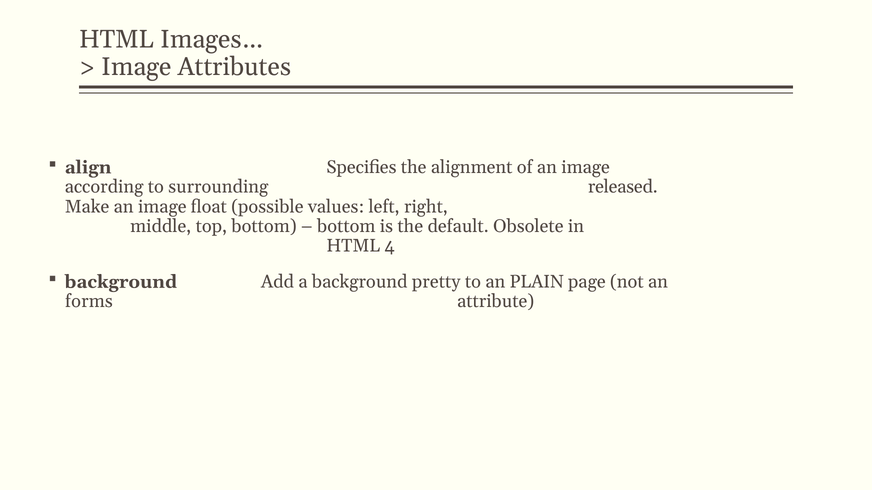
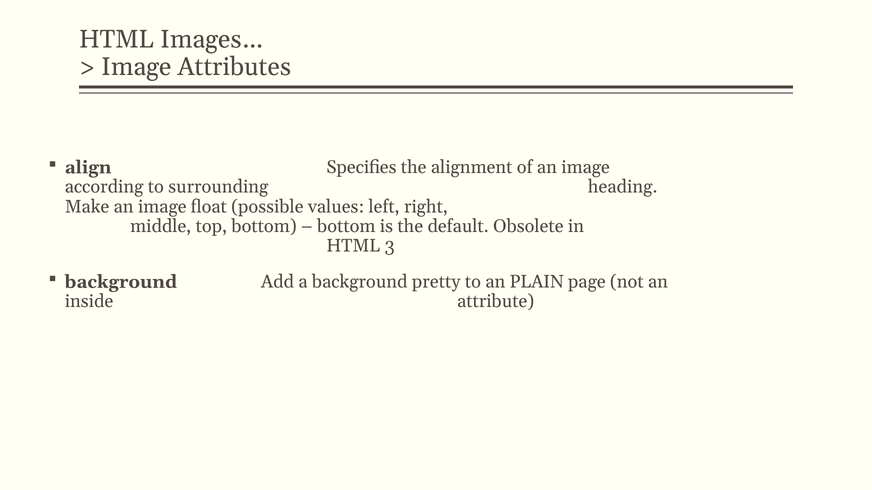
released: released -> heading (623, 187)
4: 4 -> 3 (390, 246)
forms: forms -> inside (89, 302)
